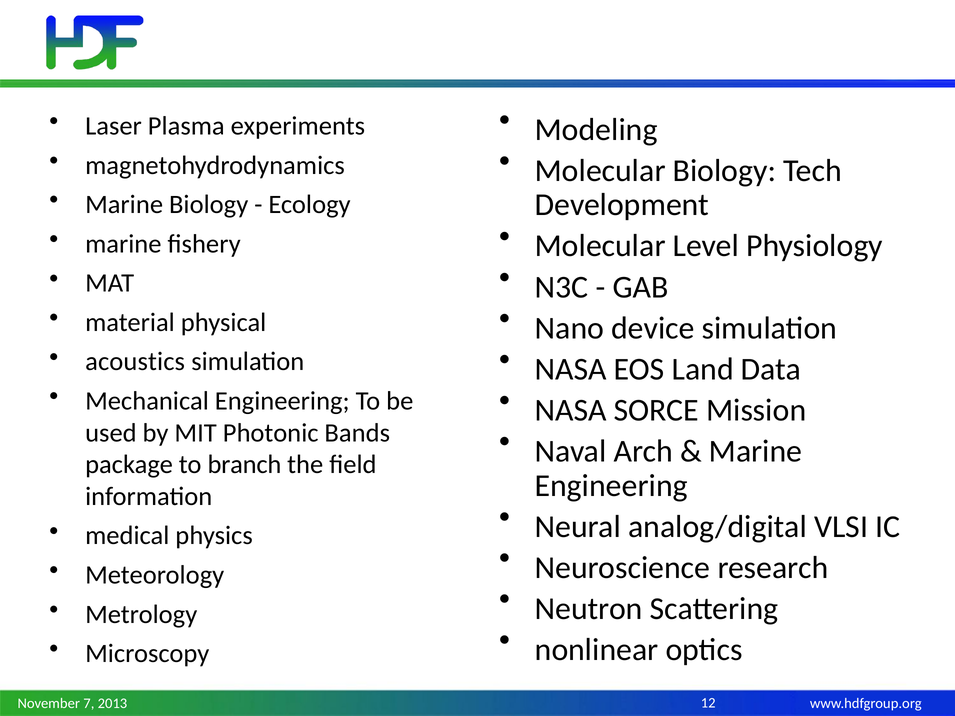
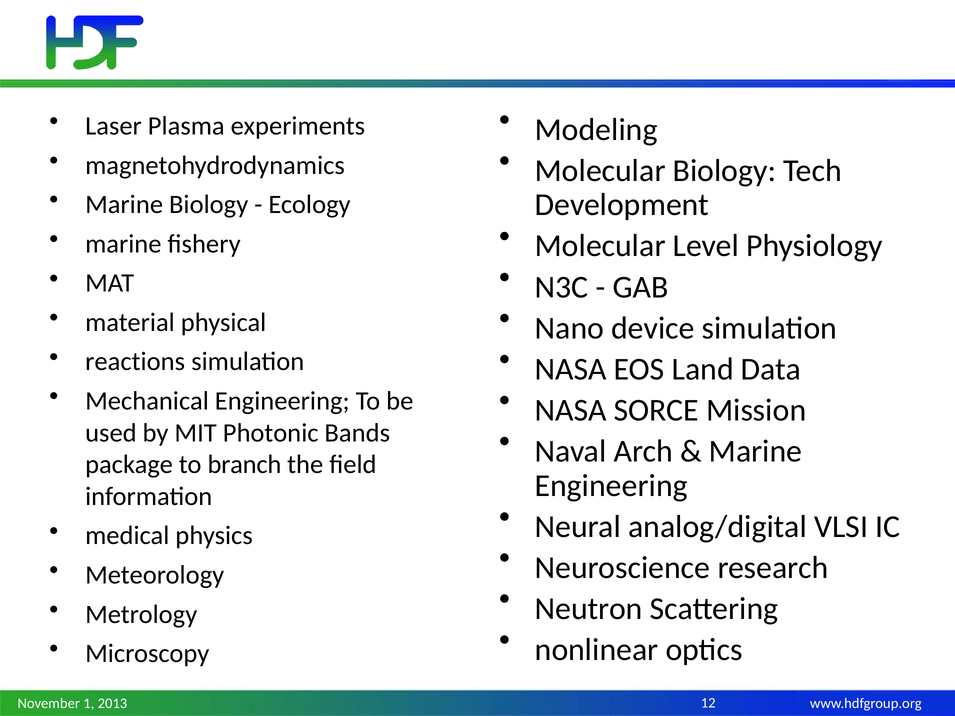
acoustics: acoustics -> reactions (135, 362)
7: 7 -> 1 (89, 704)
